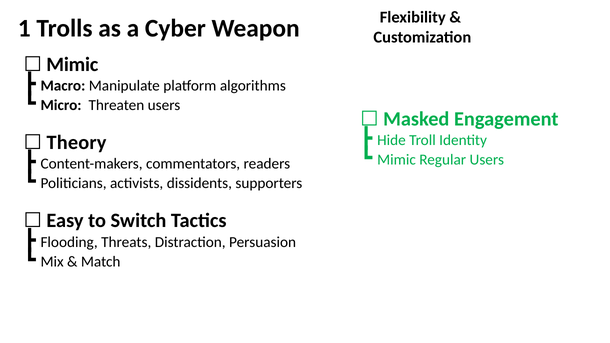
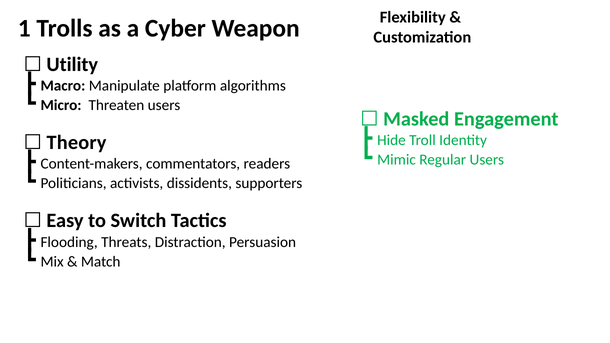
Mimic: Mimic -> Utility (72, 65)
